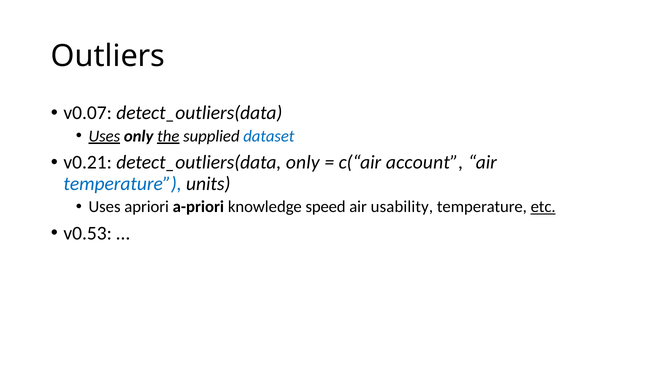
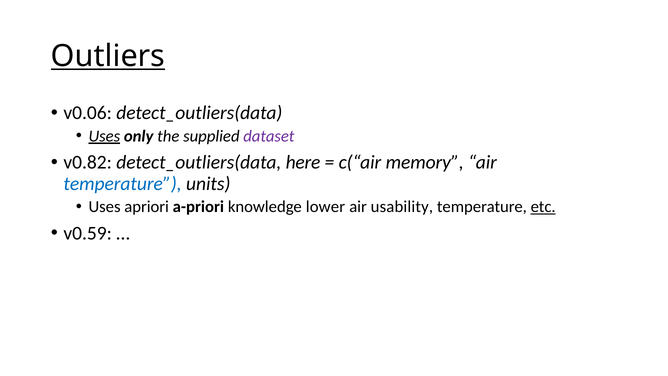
Outliers underline: none -> present (108, 56)
v0.07: v0.07 -> v0.06 (88, 113)
the underline: present -> none (168, 136)
dataset colour: blue -> purple (269, 136)
v0.21: v0.21 -> v0.82 (88, 162)
detect_outliers(data only: only -> here (303, 162)
account: account -> memory (425, 162)
speed: speed -> lower (325, 207)
v0.53: v0.53 -> v0.59 (88, 233)
